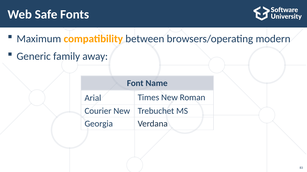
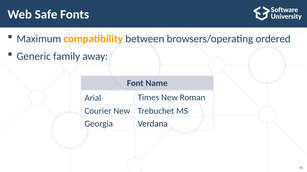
modern: modern -> ordered (273, 39)
